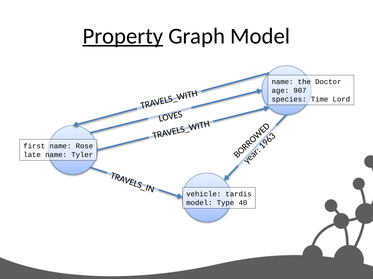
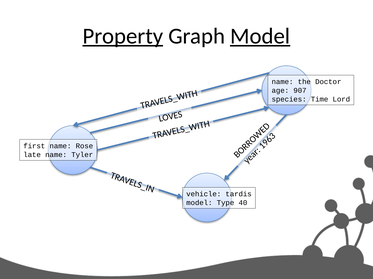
Model underline: none -> present (260, 36)
